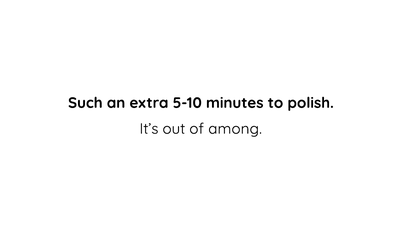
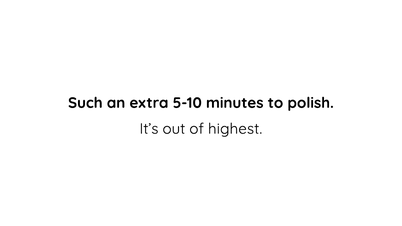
among: among -> highest (235, 129)
